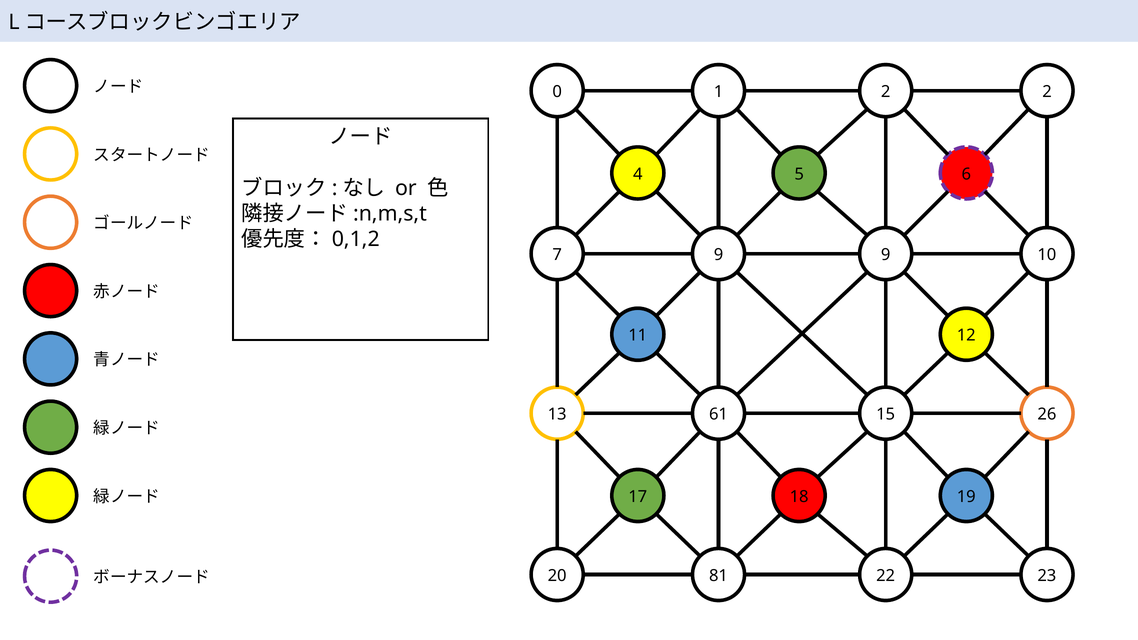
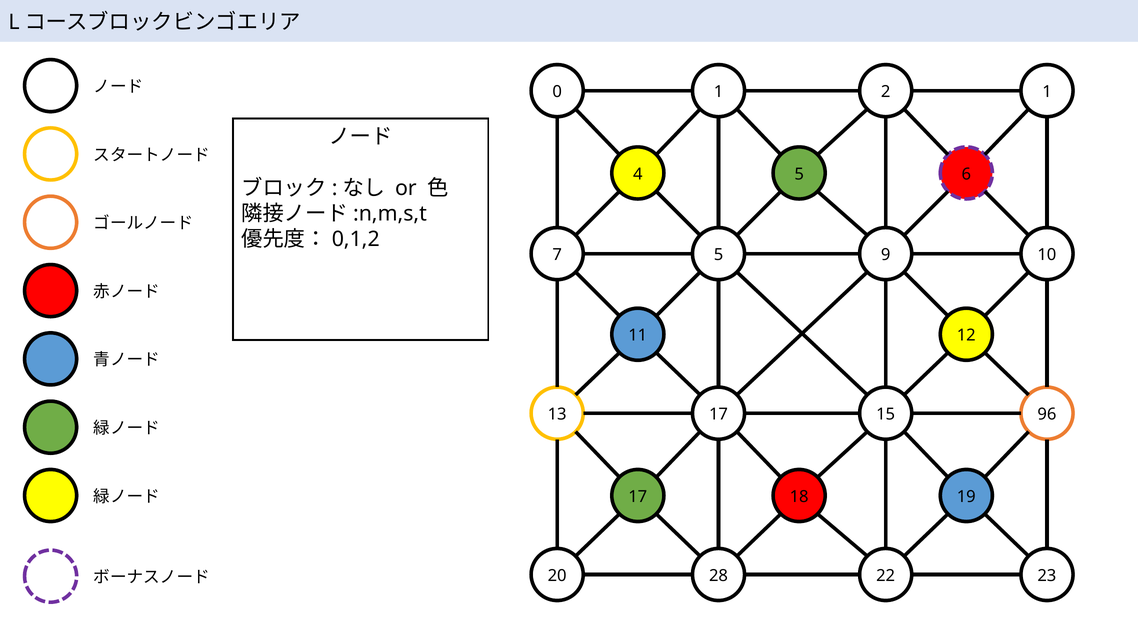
2 2: 2 -> 1 (1047, 92)
7 9: 9 -> 5 (719, 255)
13 61: 61 -> 17 (718, 414)
26: 26 -> 96 (1047, 414)
81: 81 -> 28 (718, 576)
